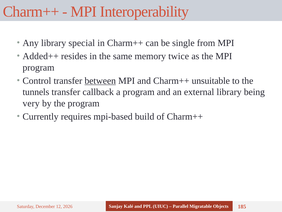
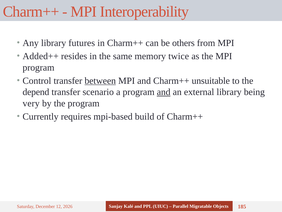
special: special -> futures (82, 43)
single: single -> others (183, 43)
tunnels: tunnels -> depend (36, 92)
callback: callback -> scenario (98, 92)
and underline: none -> present (164, 92)
